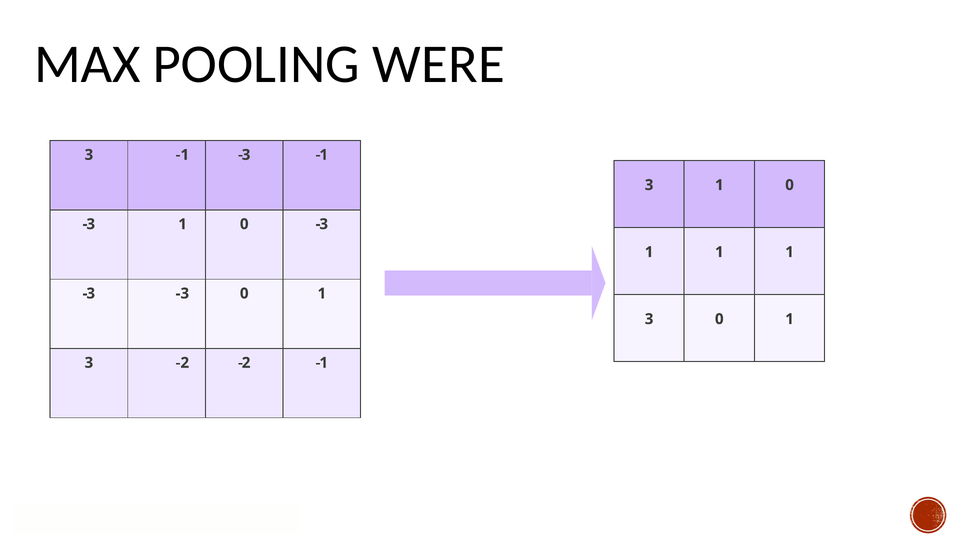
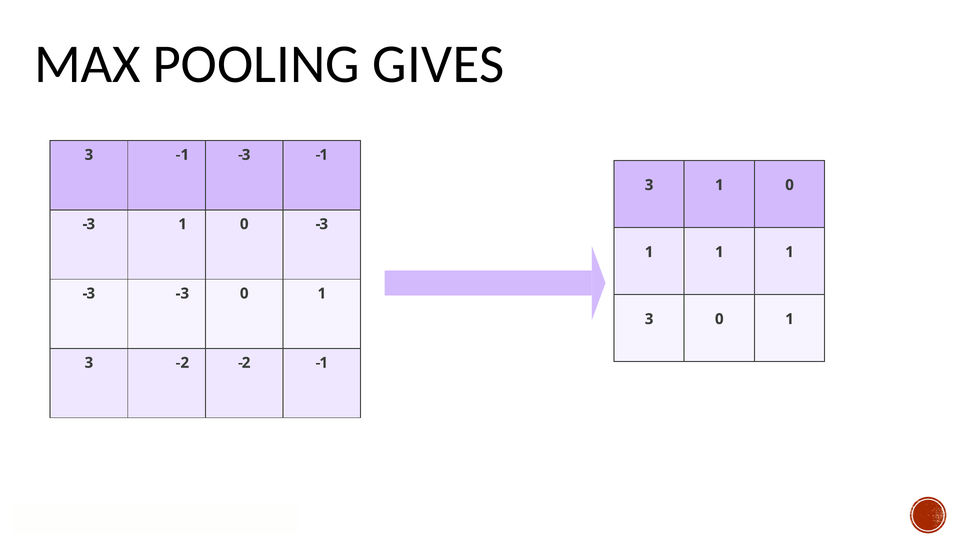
WERE: WERE -> GIVES (439, 64)
